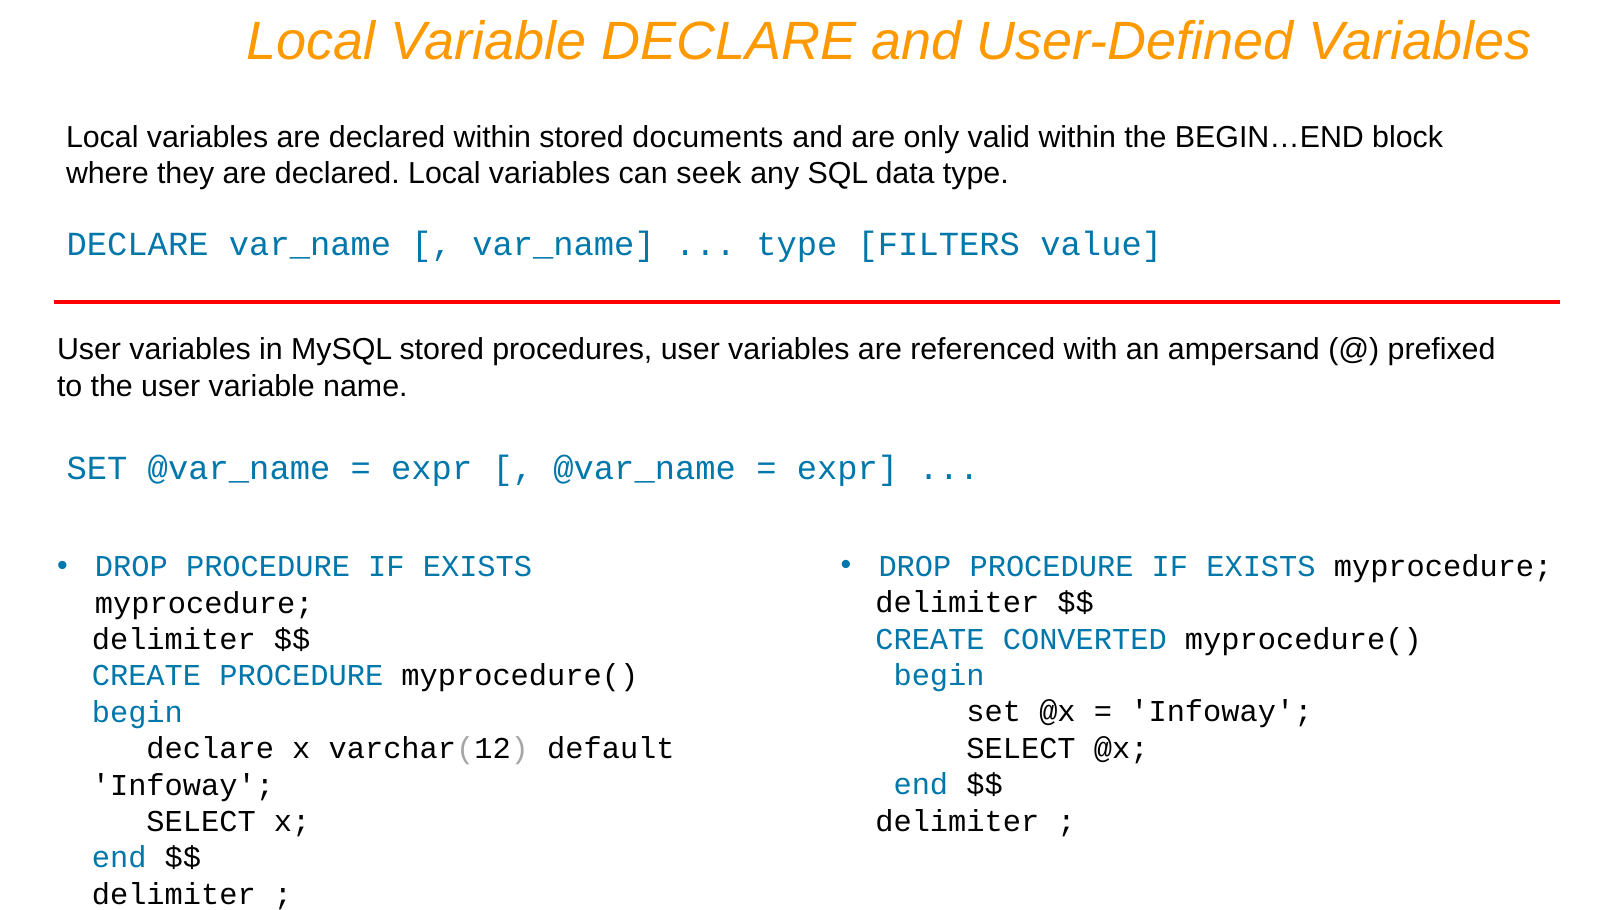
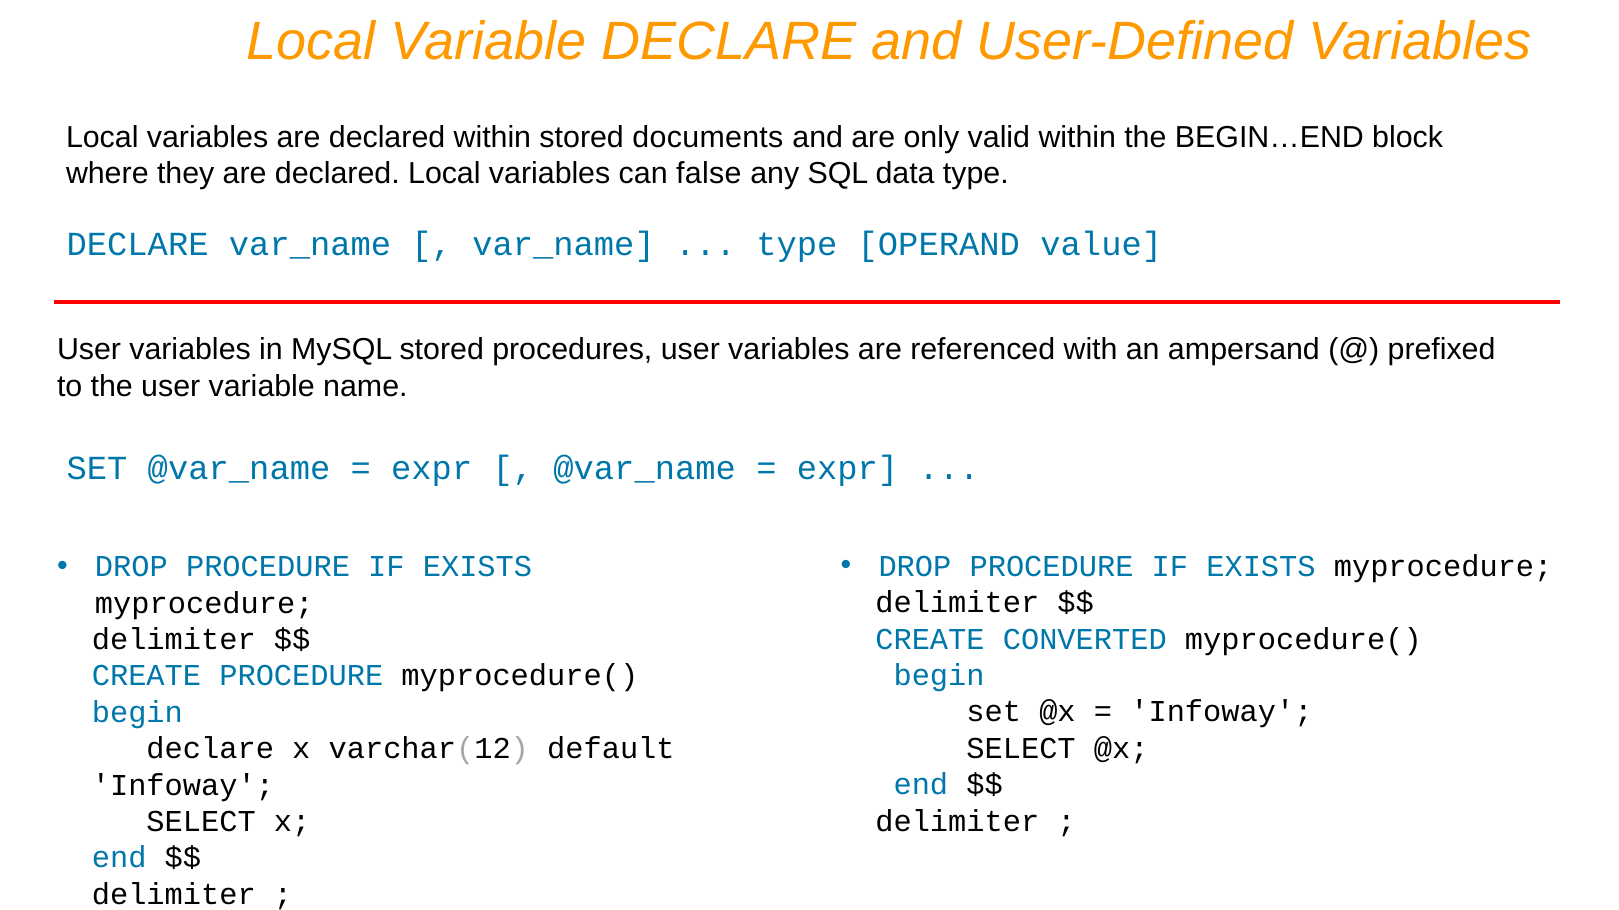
seek: seek -> false (709, 174)
FILTERS: FILTERS -> OPERAND (939, 245)
